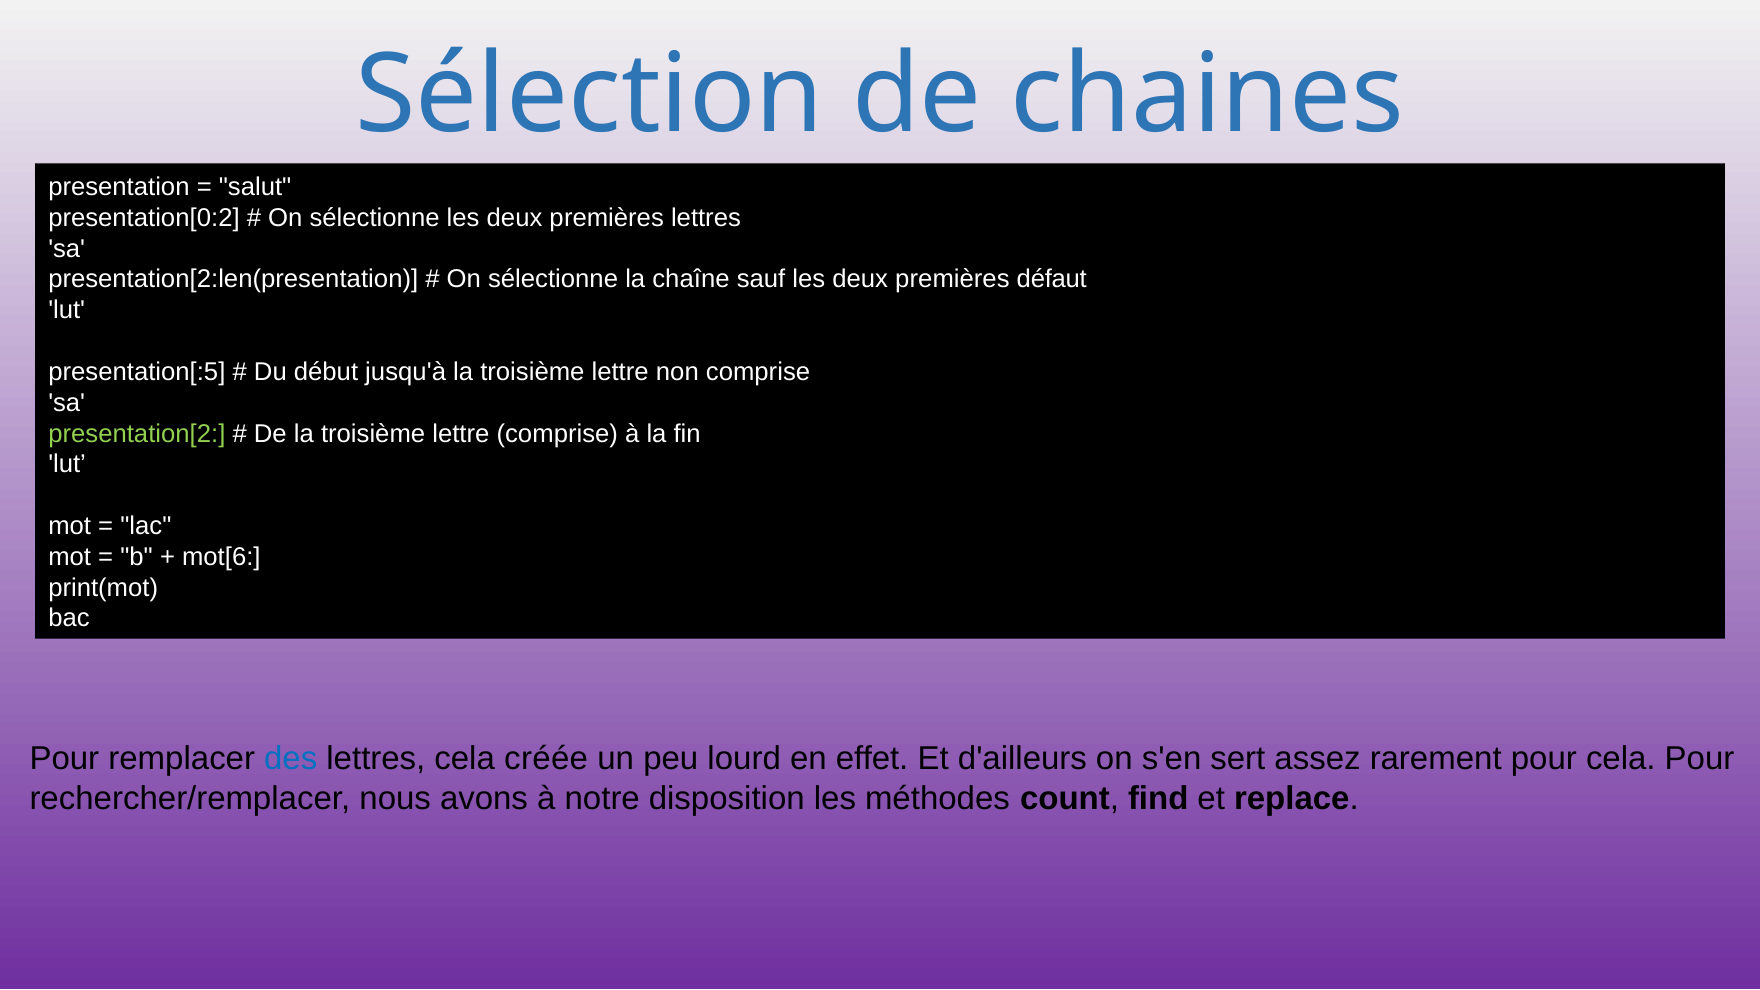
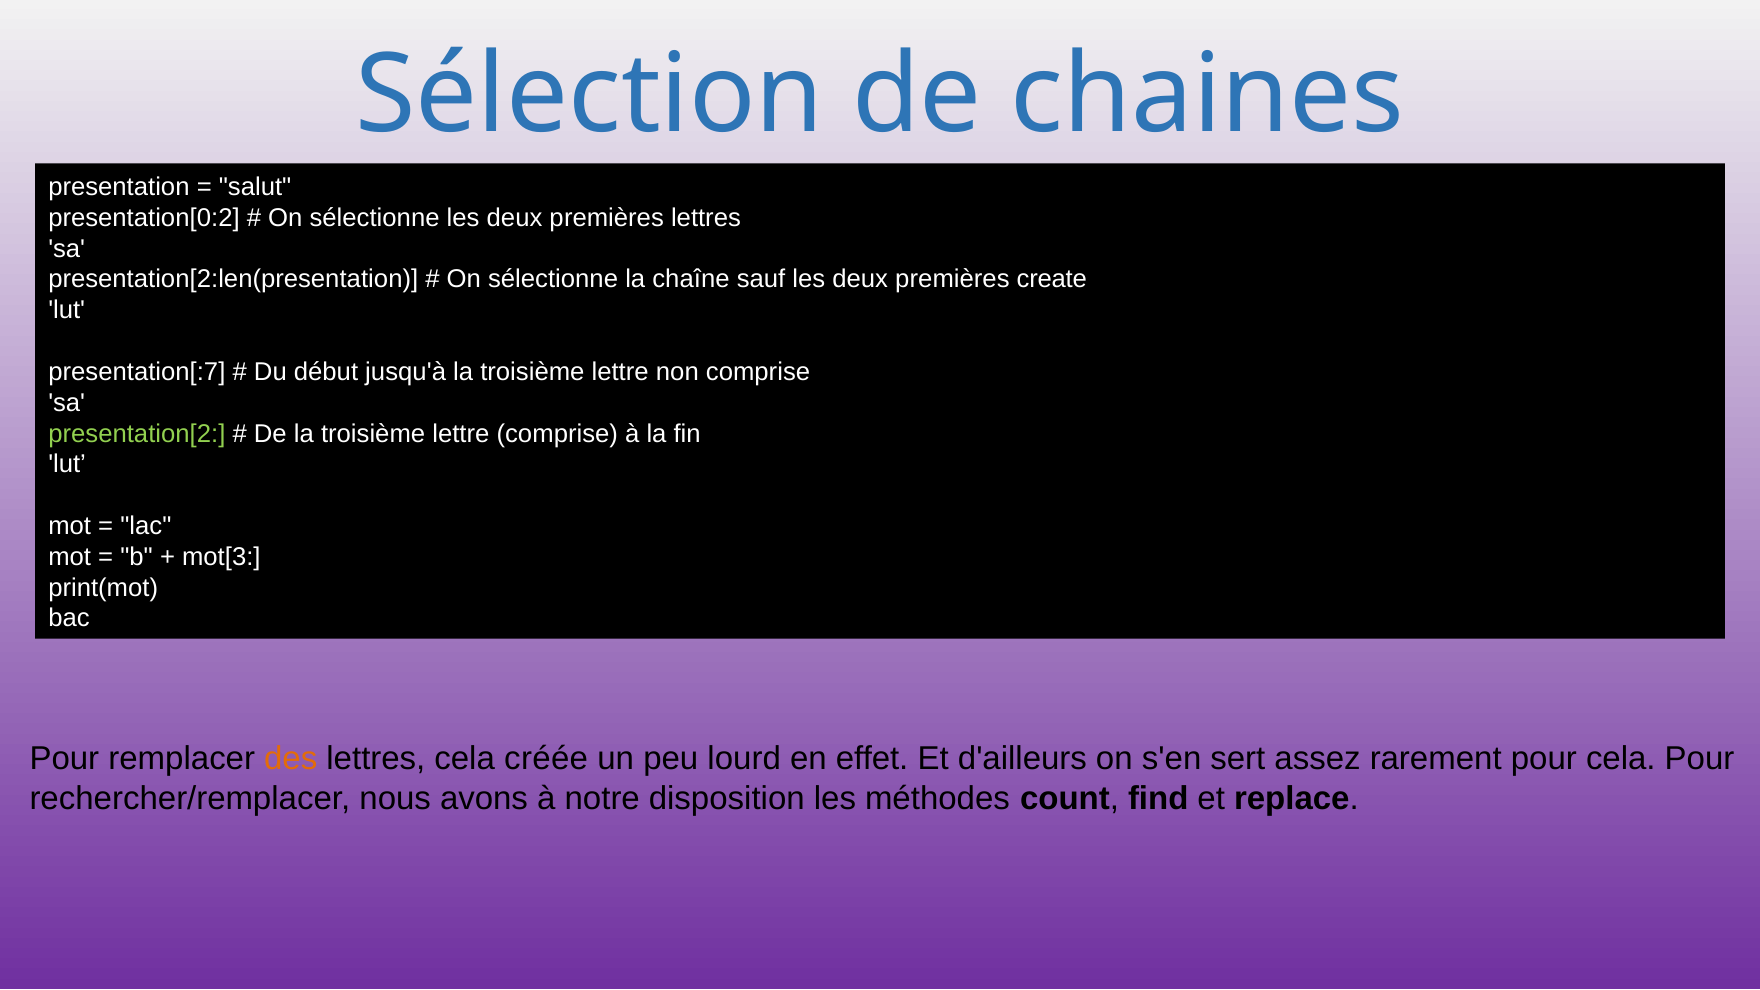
défaut: défaut -> create (1052, 279)
presentation[:5: presentation[:5 -> presentation[:7 (137, 372)
mot[6: mot[6 -> mot[3 (221, 557)
des colour: blue -> orange (291, 759)
